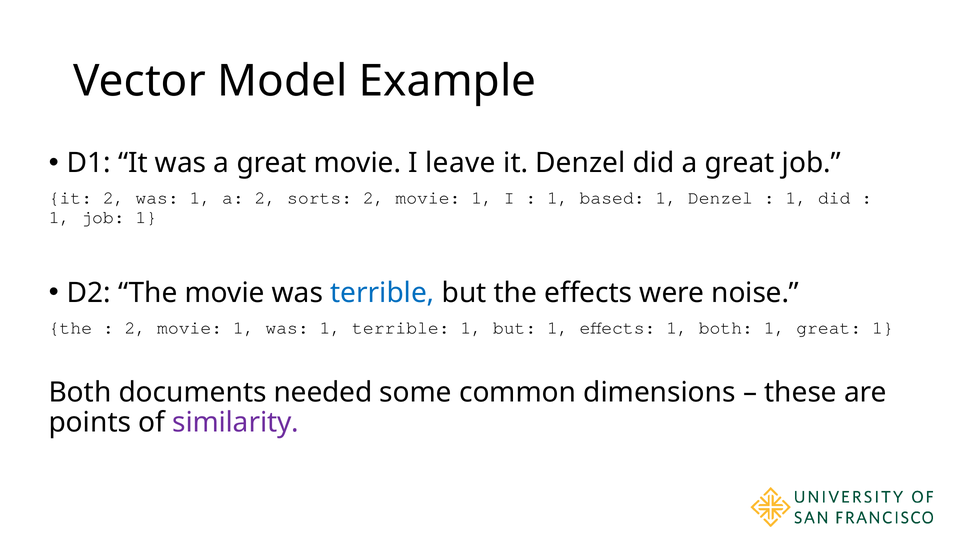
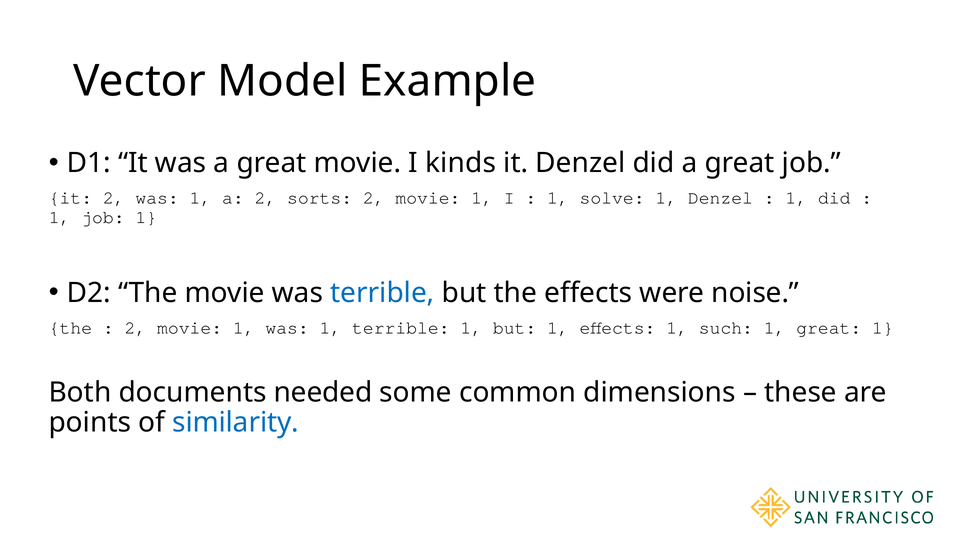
leave: leave -> kinds (461, 163)
based: based -> solve (612, 198)
effects 1 both: both -> such (726, 328)
similarity colour: purple -> blue (236, 422)
